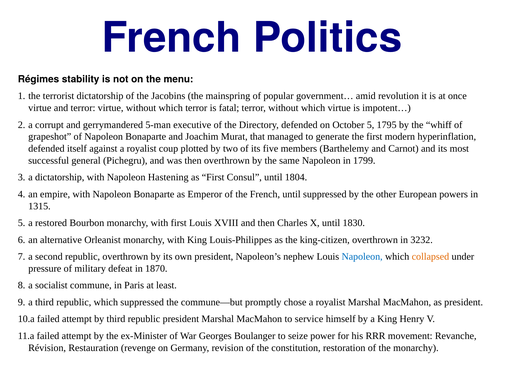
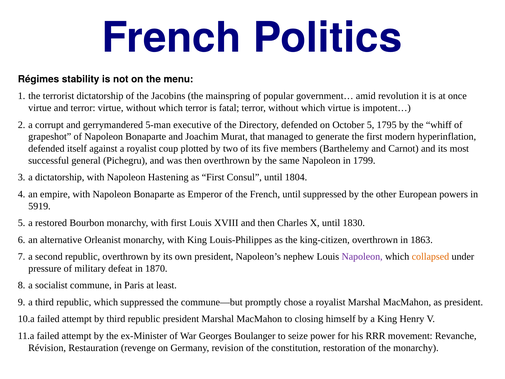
1315: 1315 -> 5919 (39, 206)
3232: 3232 -> 1863 (422, 240)
Napoleon colour: blue -> purple (362, 256)
service: service -> closing (309, 319)
